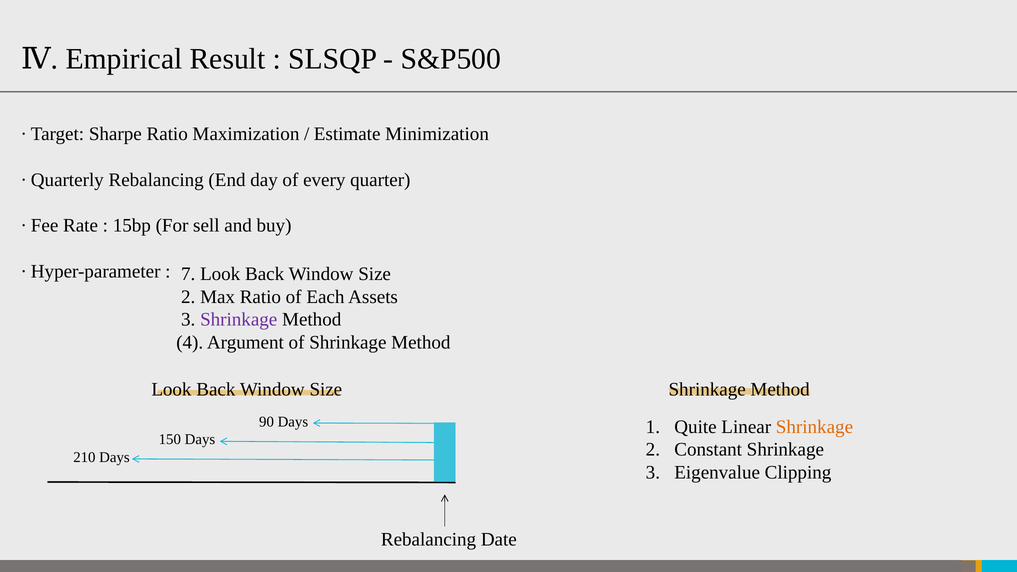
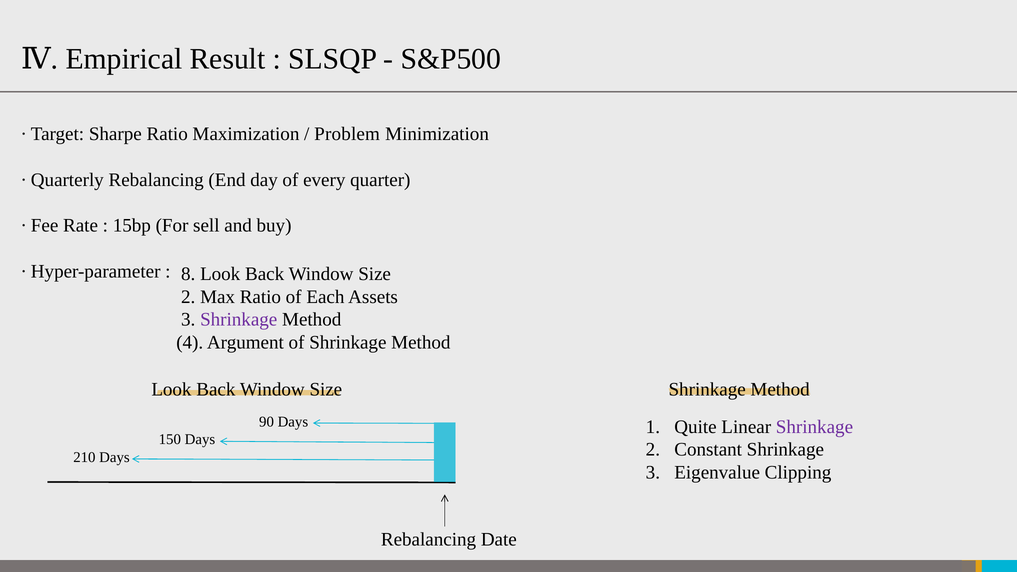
Estimate: Estimate -> Problem (347, 134)
7: 7 -> 8 (188, 274)
Shrinkage colour: orange -> purple (814, 427)
